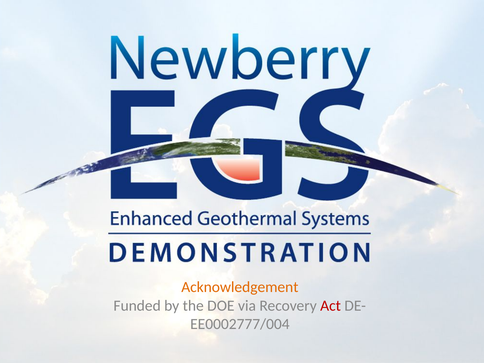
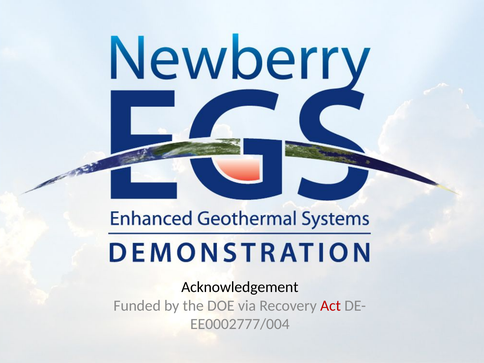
Acknowledgement colour: orange -> black (240, 287)
